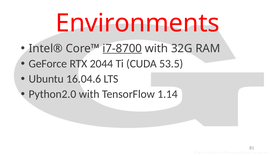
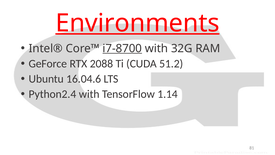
Environments underline: none -> present (137, 23)
2044: 2044 -> 2088 (101, 64)
53.5: 53.5 -> 51.2 (171, 64)
Python2.0: Python2.0 -> Python2.4 (52, 94)
